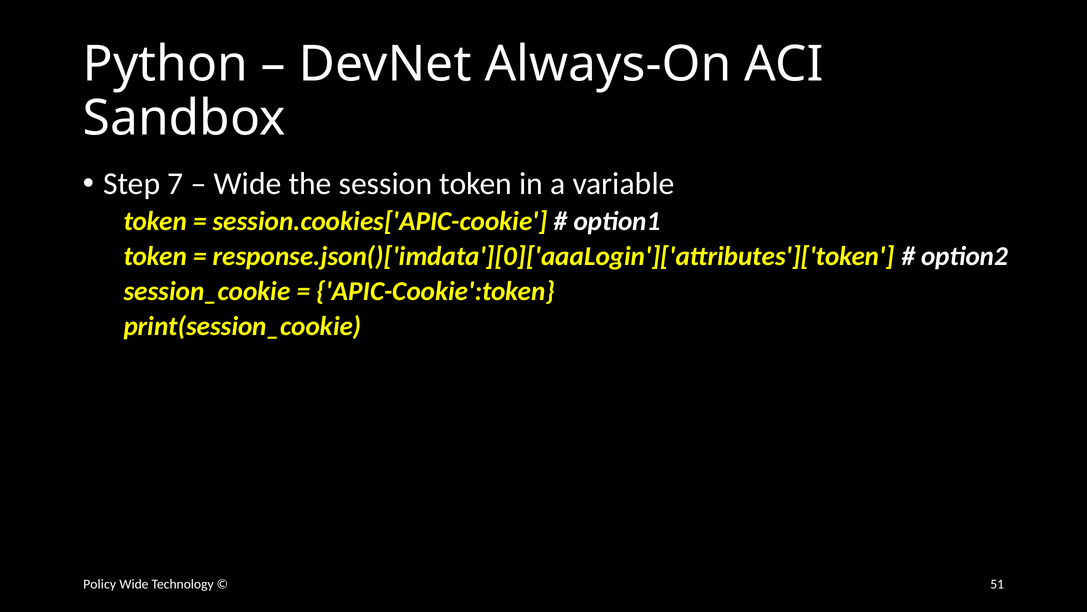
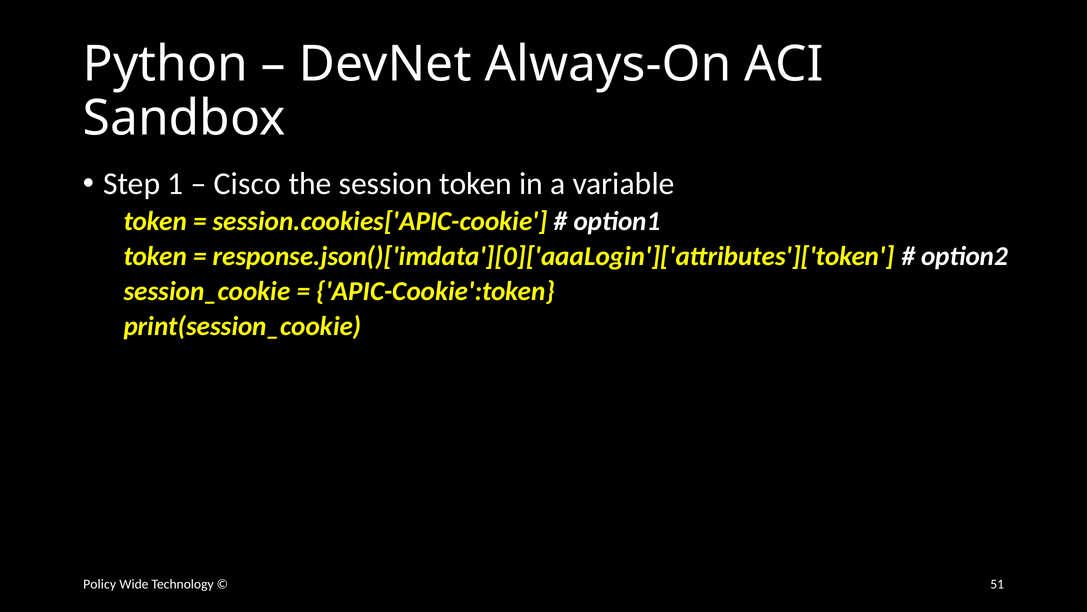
7: 7 -> 1 (175, 184)
Wide: Wide -> Cisco (247, 184)
